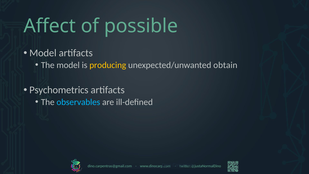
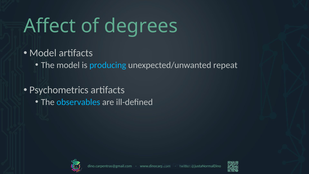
possible: possible -> degrees (141, 26)
producing colour: yellow -> light blue (108, 65)
obtain: obtain -> repeat (225, 65)
